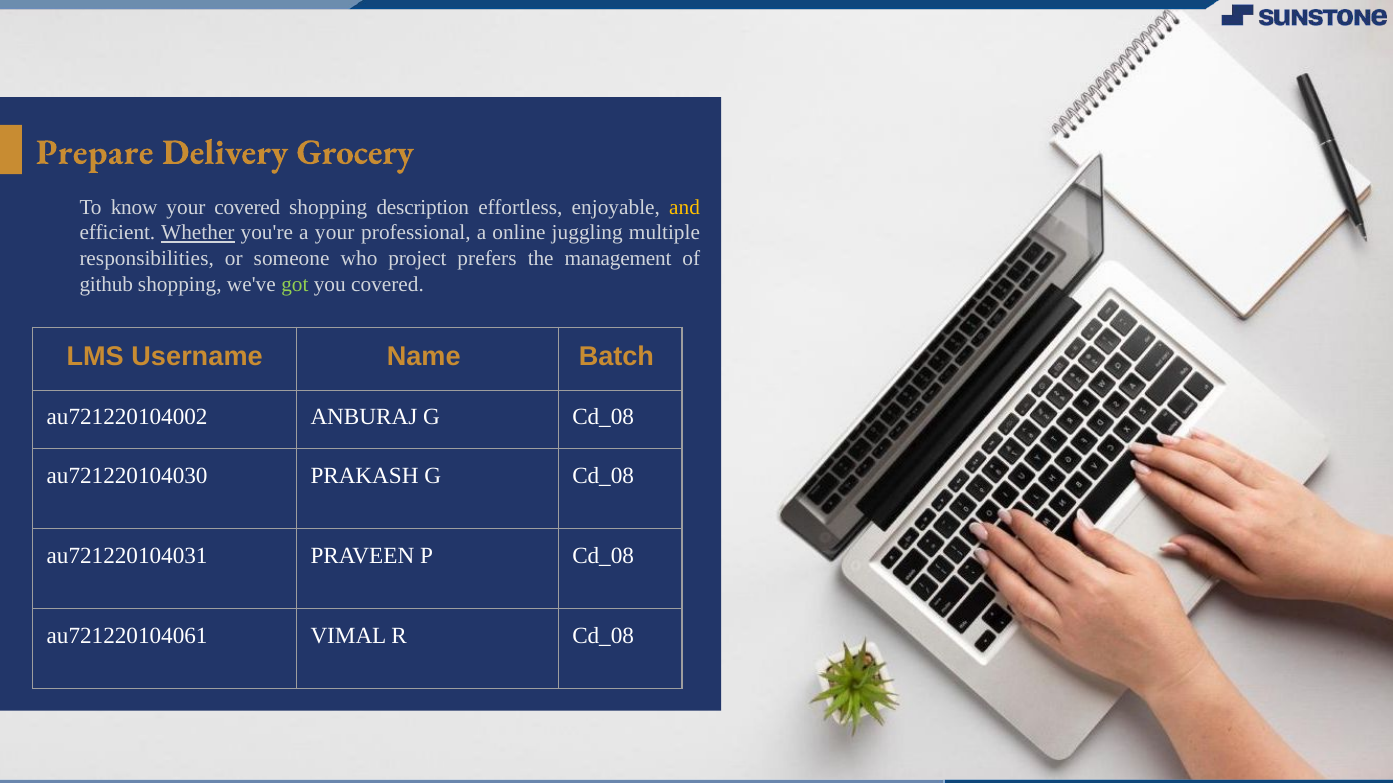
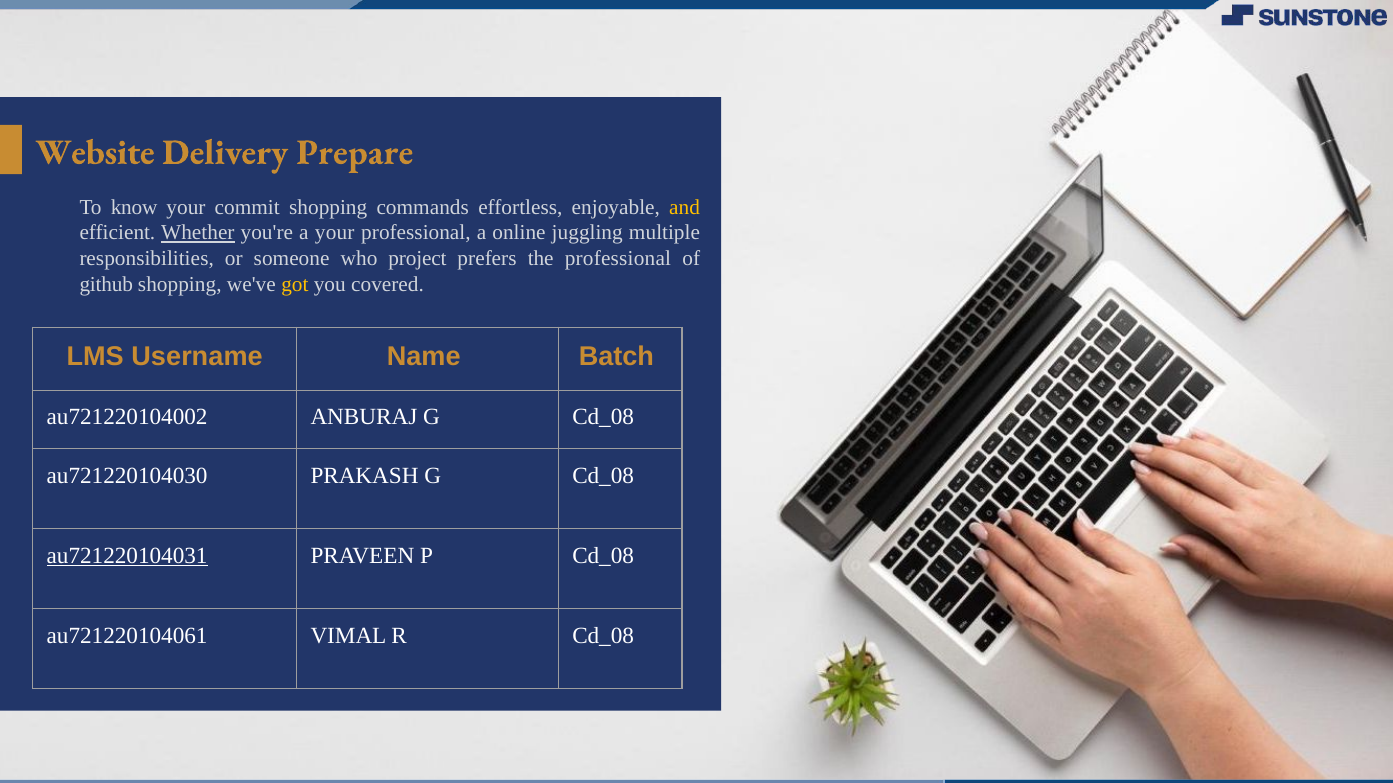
Prepare: Prepare -> Website (95, 152)
Grocery: Grocery -> Prepare (355, 152)
your covered: covered -> commit (247, 208)
description: description -> commands (423, 208)
the management: management -> professional (618, 259)
got colour: light green -> yellow (295, 284)
au721220104031 underline: none -> present (127, 556)
